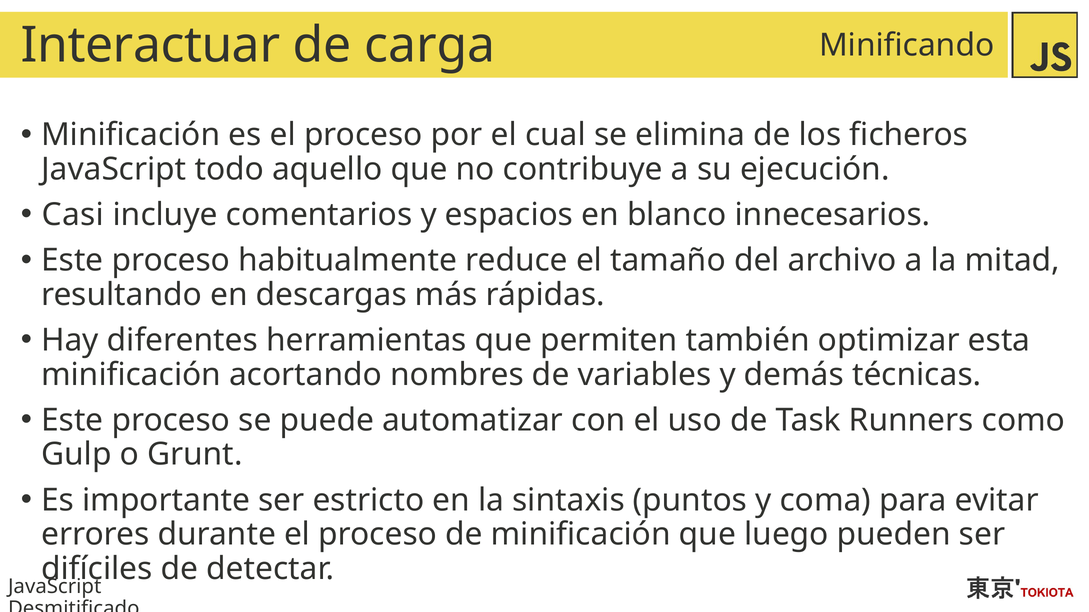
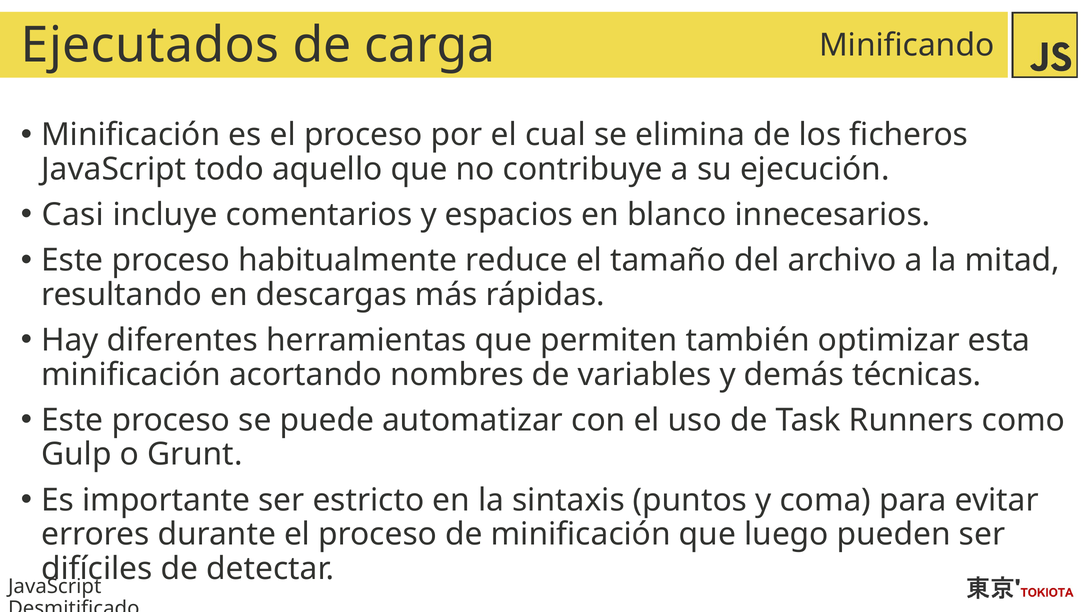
Interactuar: Interactuar -> Ejecutados (150, 45)
